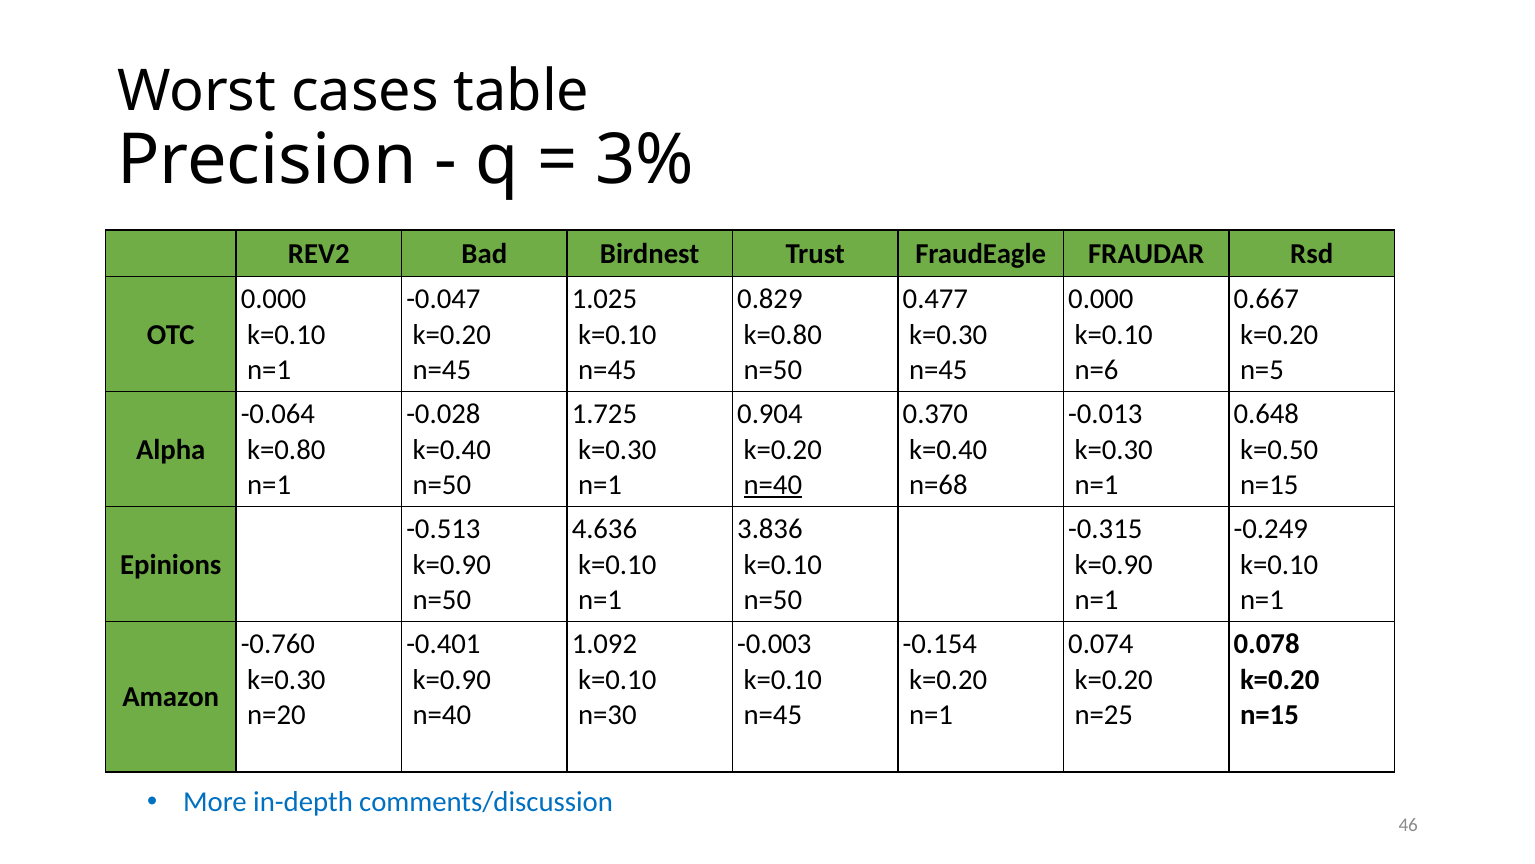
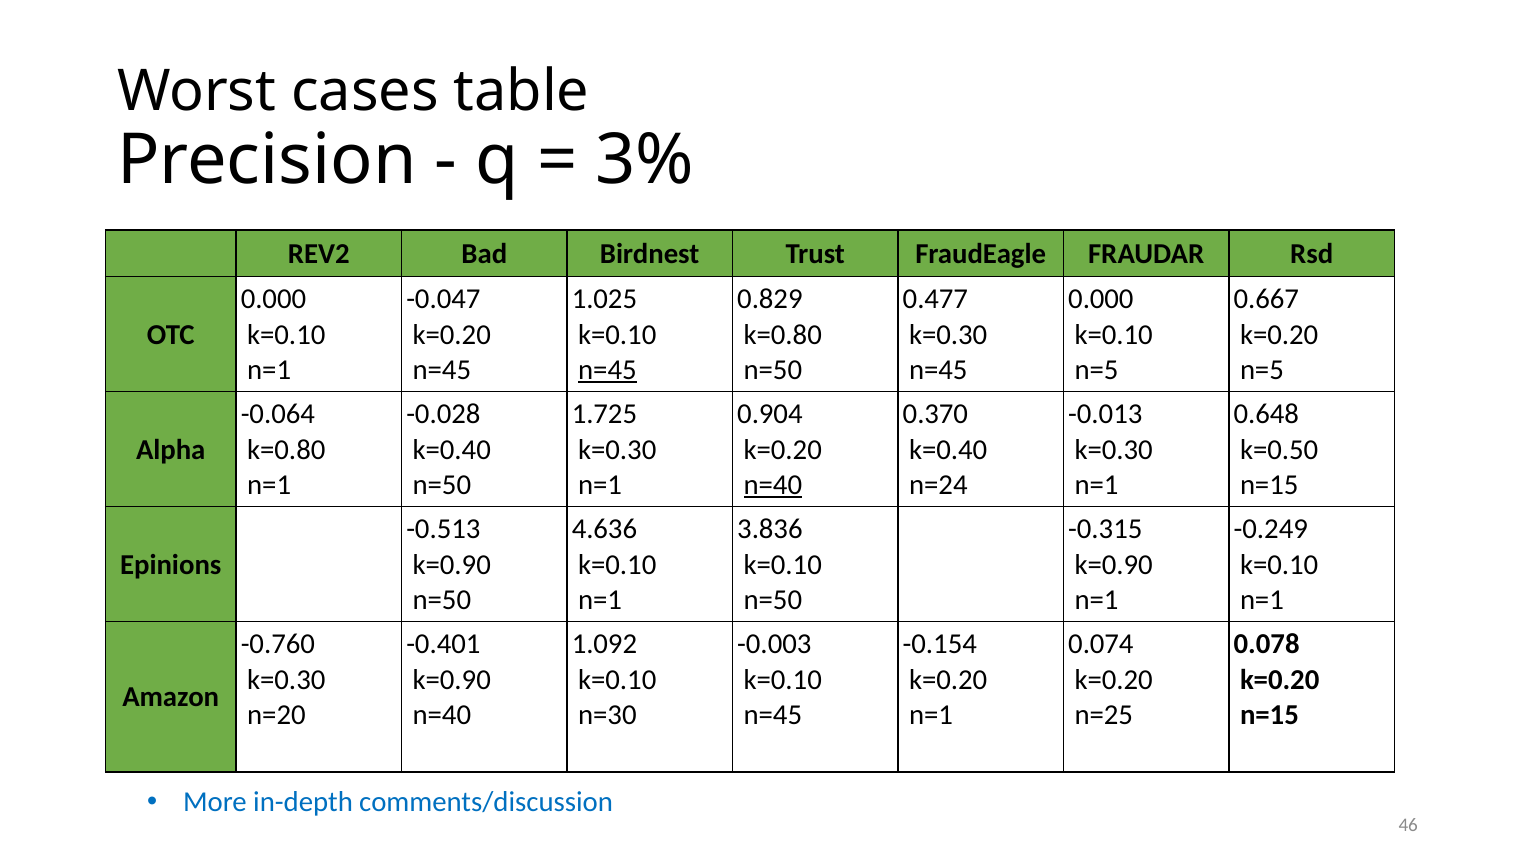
n=45 underline: none -> present (607, 369)
n=6: n=6 -> n=5 (1097, 369)
n=68: n=68 -> n=24 (938, 484)
